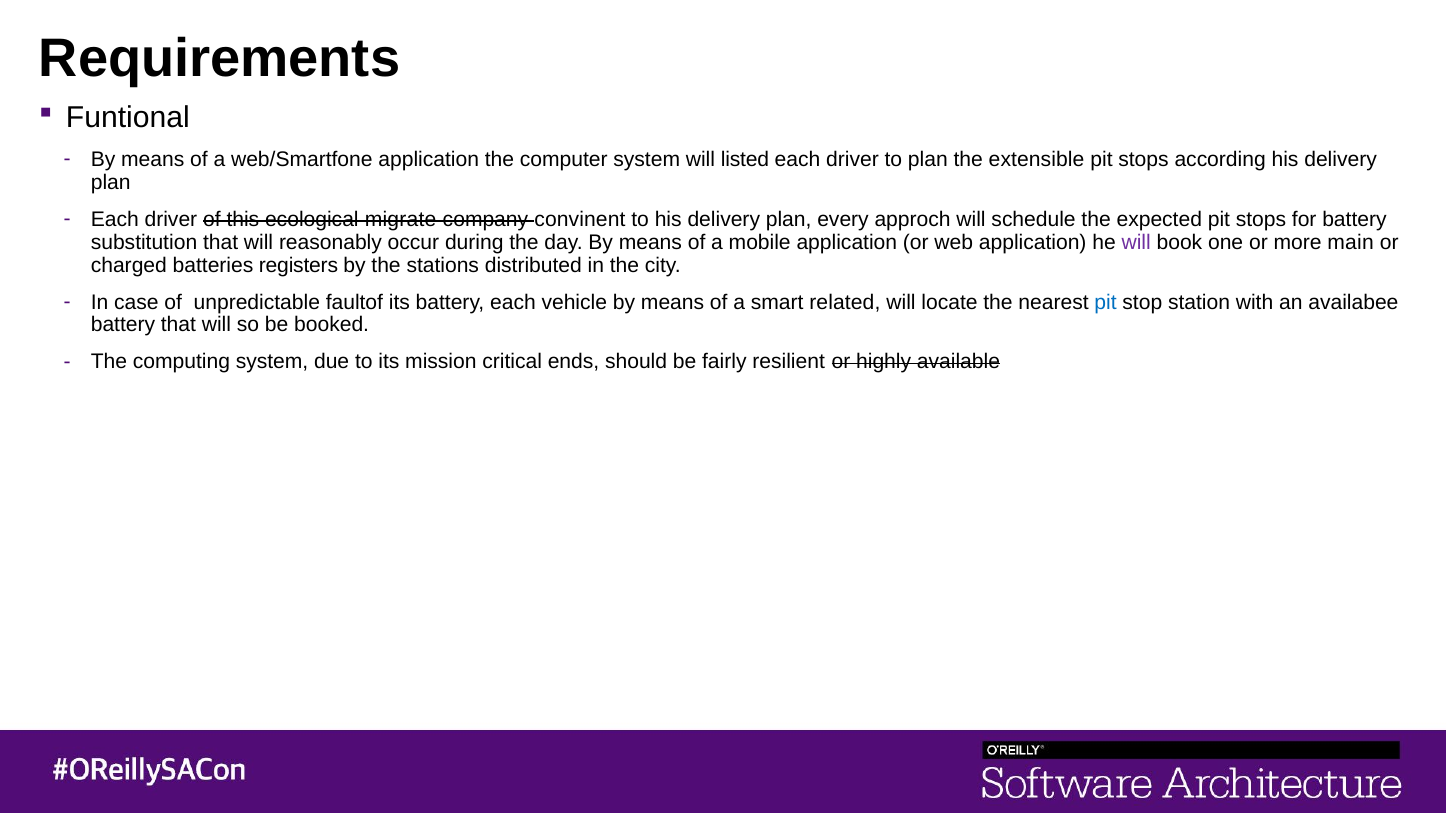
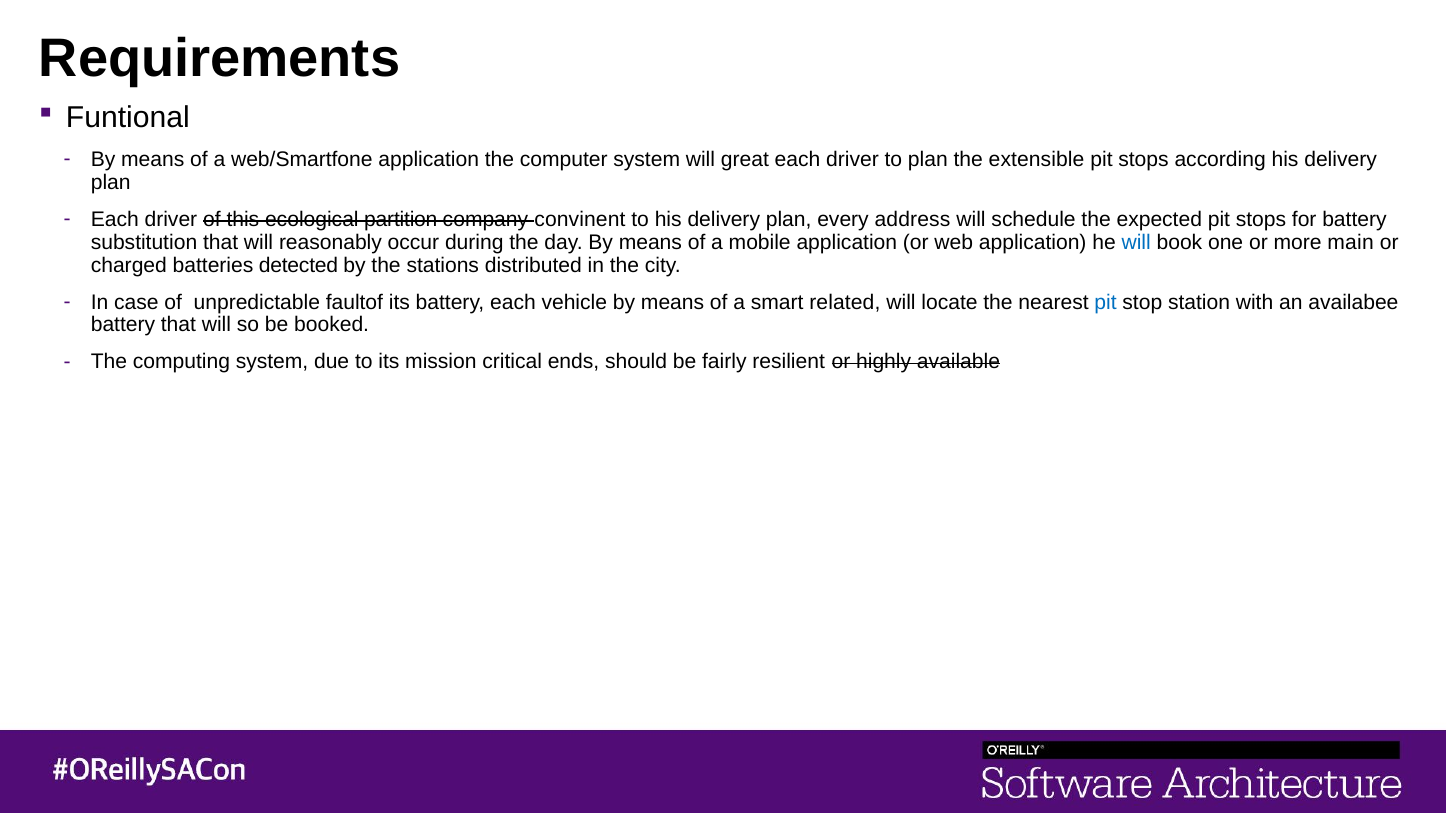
listed: listed -> great (745, 160)
migrate: migrate -> partition (401, 220)
approch: approch -> address (912, 220)
will colour: purple -> blue (1136, 242)
registers: registers -> detected (298, 265)
